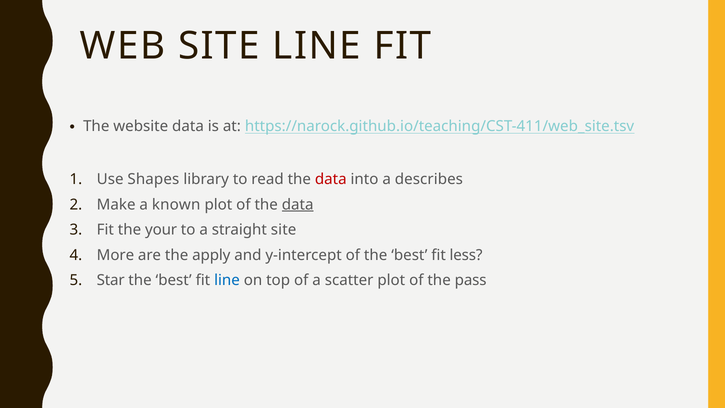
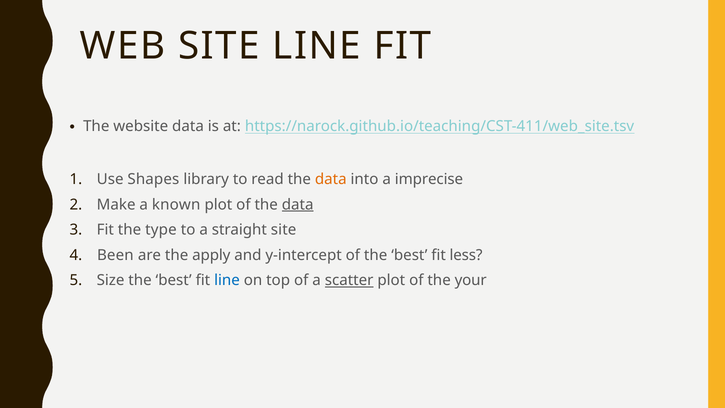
data colour: red -> orange (331, 179)
describes: describes -> imprecise (429, 179)
your: your -> type (161, 230)
More: More -> Been (115, 255)
Star: Star -> Size (111, 280)
scatter underline: none -> present (349, 280)
pass: pass -> your (471, 280)
